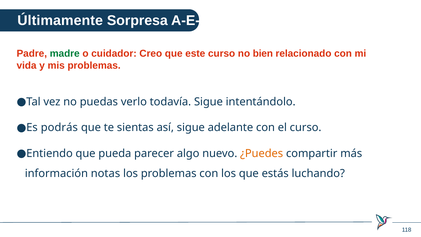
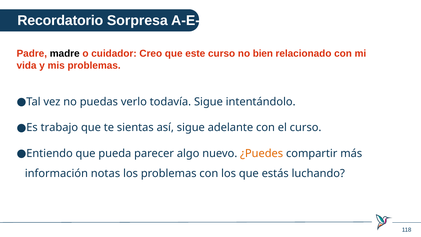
Últimamente: Últimamente -> Recordatorio (60, 21)
madre colour: green -> black (65, 54)
podrás: podrás -> trabajo (59, 127)
